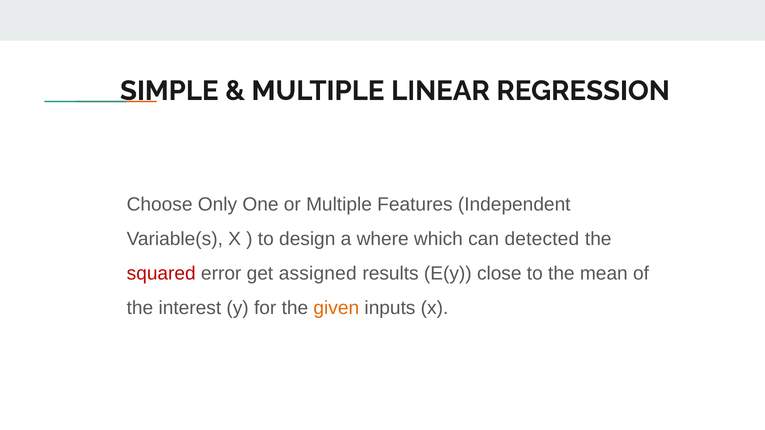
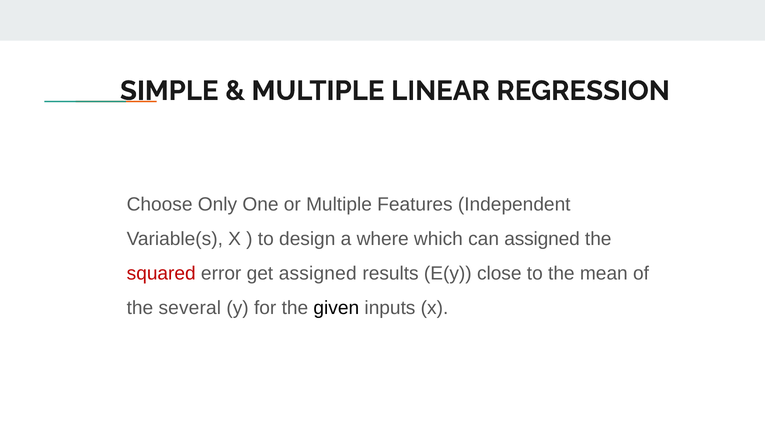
can detected: detected -> assigned (542, 239)
interest: interest -> several (190, 308)
given colour: orange -> black (336, 308)
